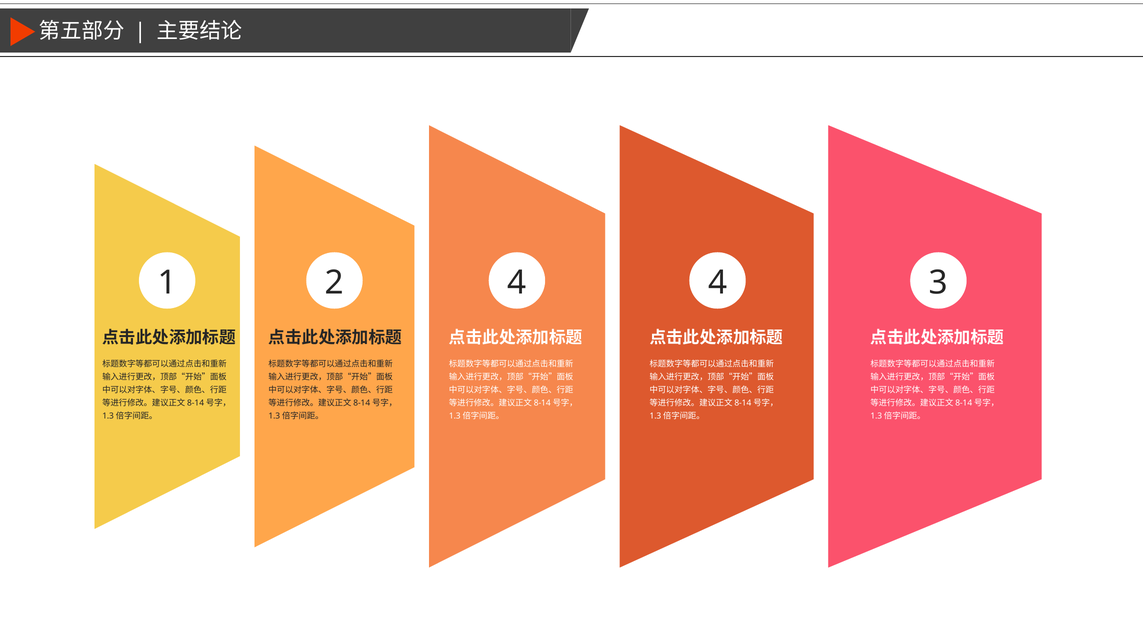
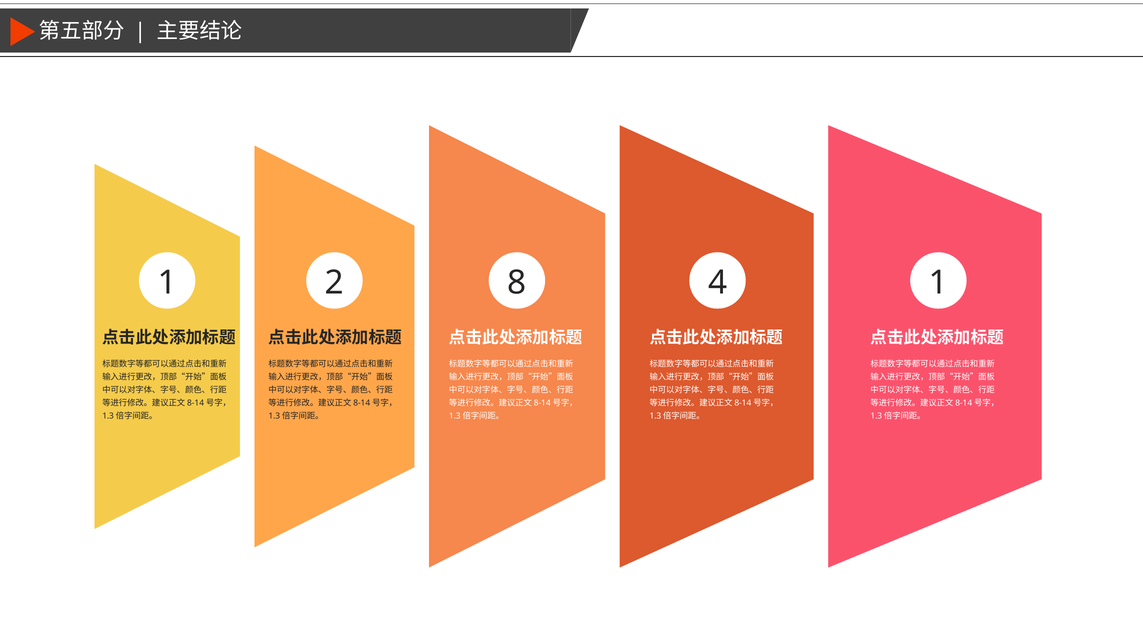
2 4: 4 -> 8 (517, 283)
4 3: 3 -> 1 (938, 283)
